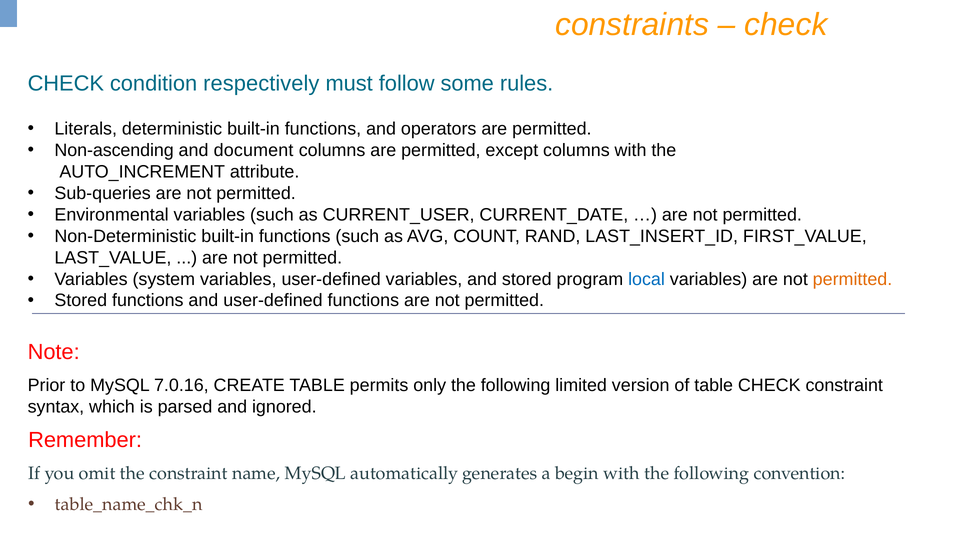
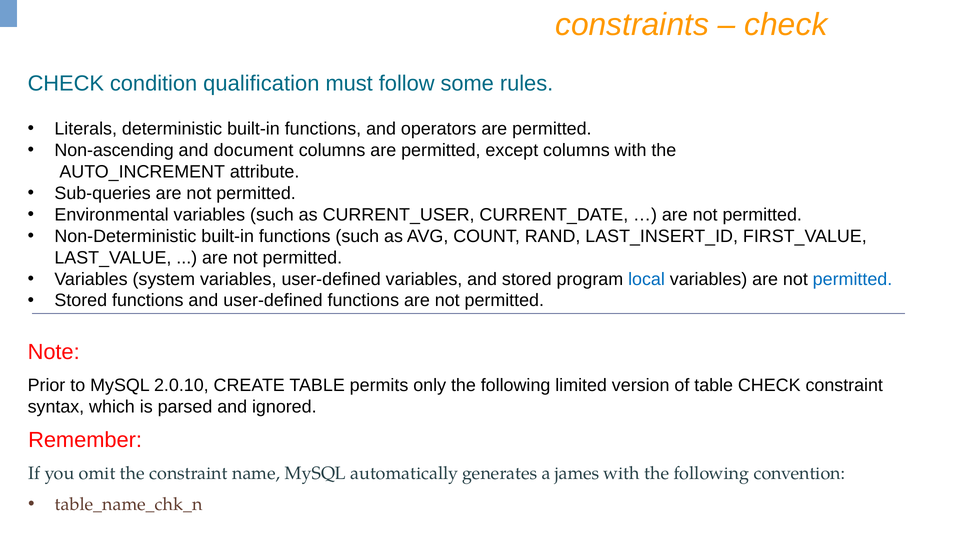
respectively: respectively -> qualification (261, 84)
permitted colour: orange -> blue (852, 279)
7.0.16: 7.0.16 -> 2.0.10 (181, 385)
begin: begin -> james (577, 473)
